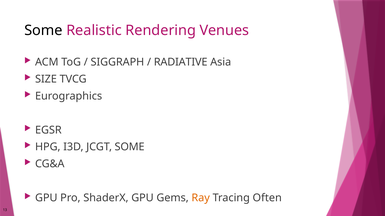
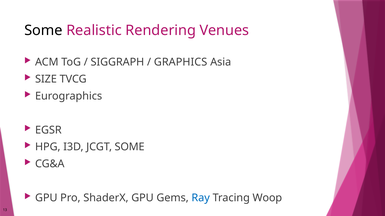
RADIATIVE: RADIATIVE -> GRAPHICS (181, 62)
Ray colour: orange -> blue (201, 198)
Often: Often -> Woop (267, 198)
